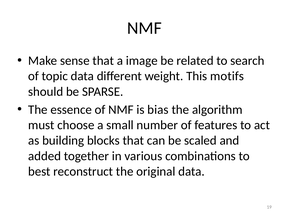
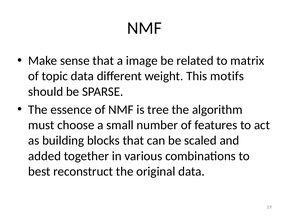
search: search -> matrix (247, 61)
bias: bias -> tree (158, 109)
